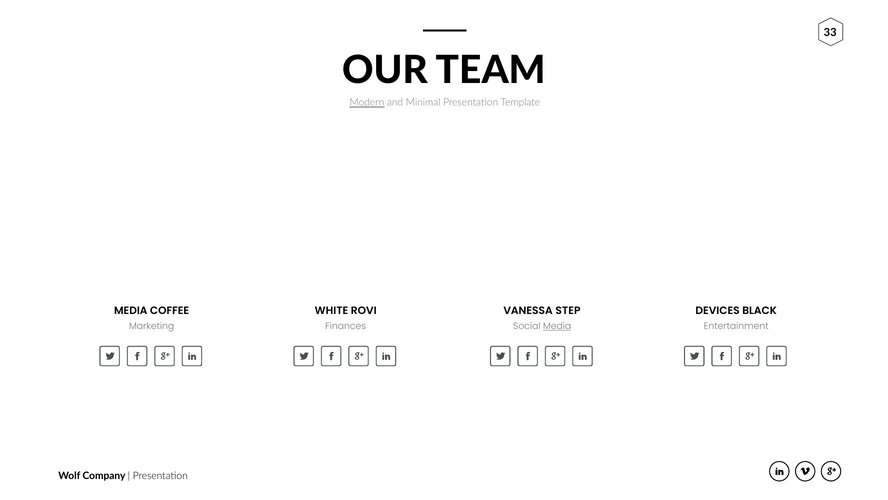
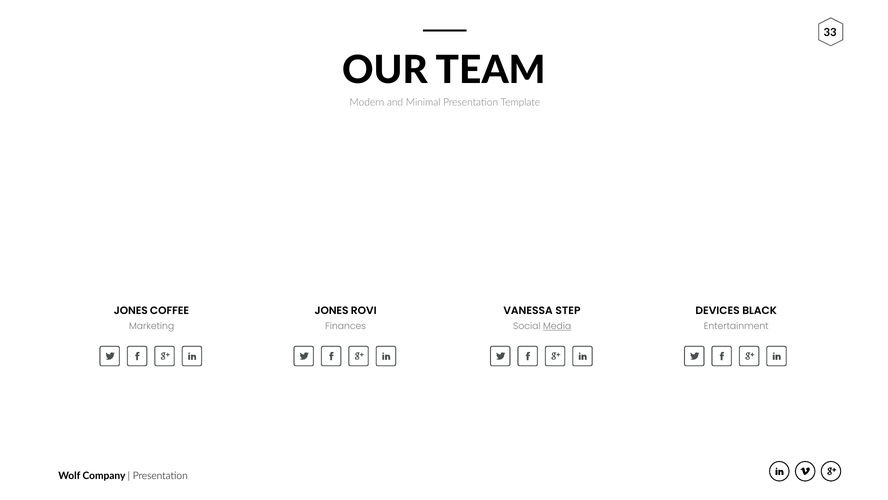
Modern underline: present -> none (367, 103)
MEDIA: MEDIA -> JONES (131, 311)
WHITE: WHITE -> JONES (332, 311)
